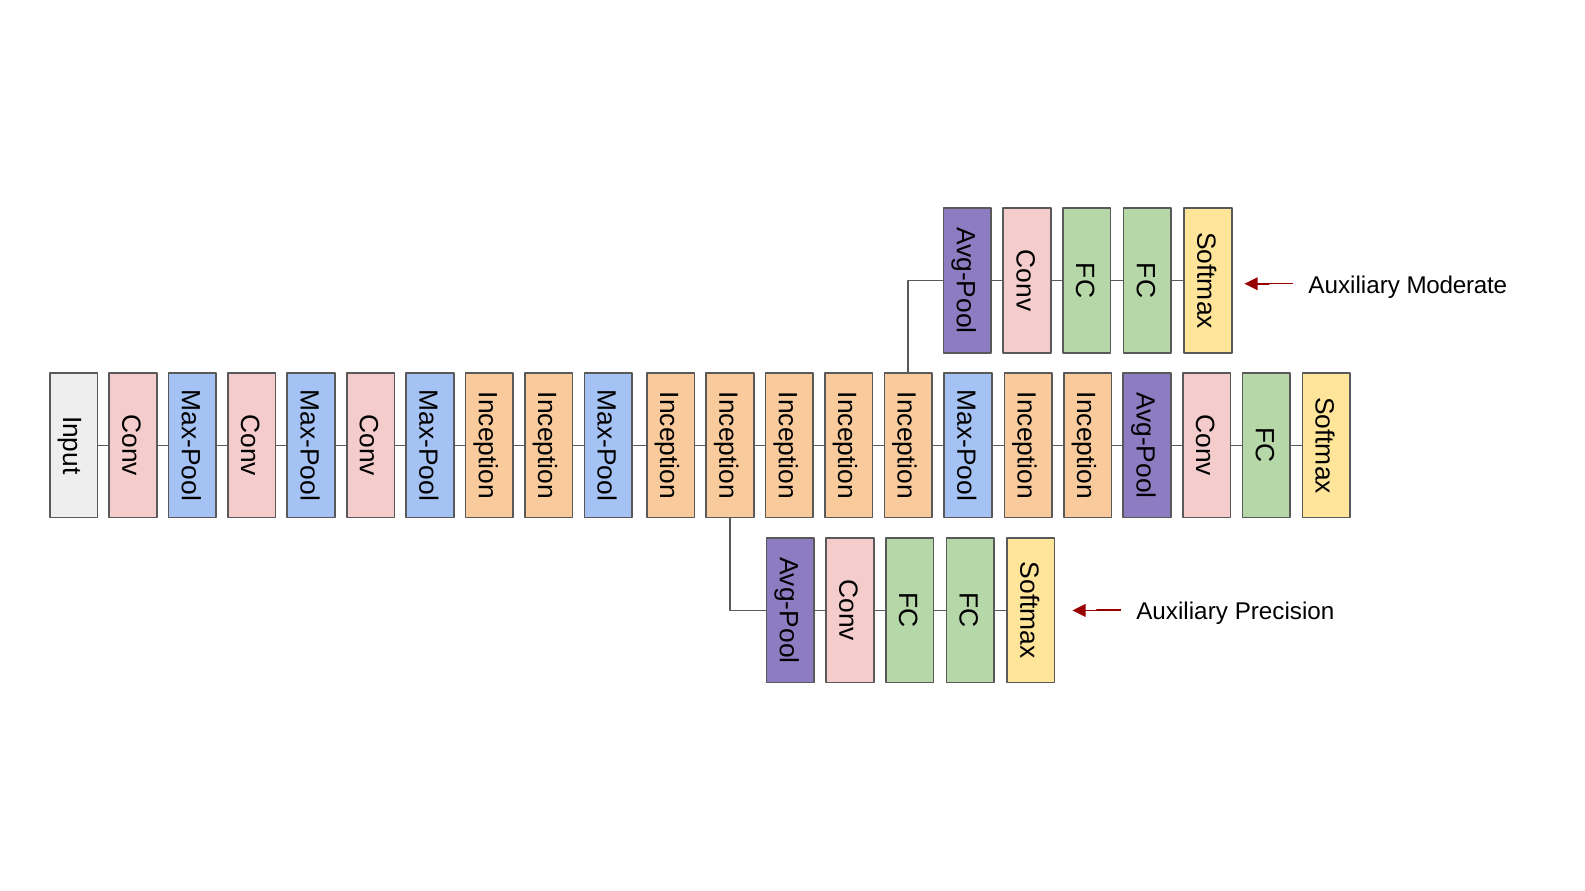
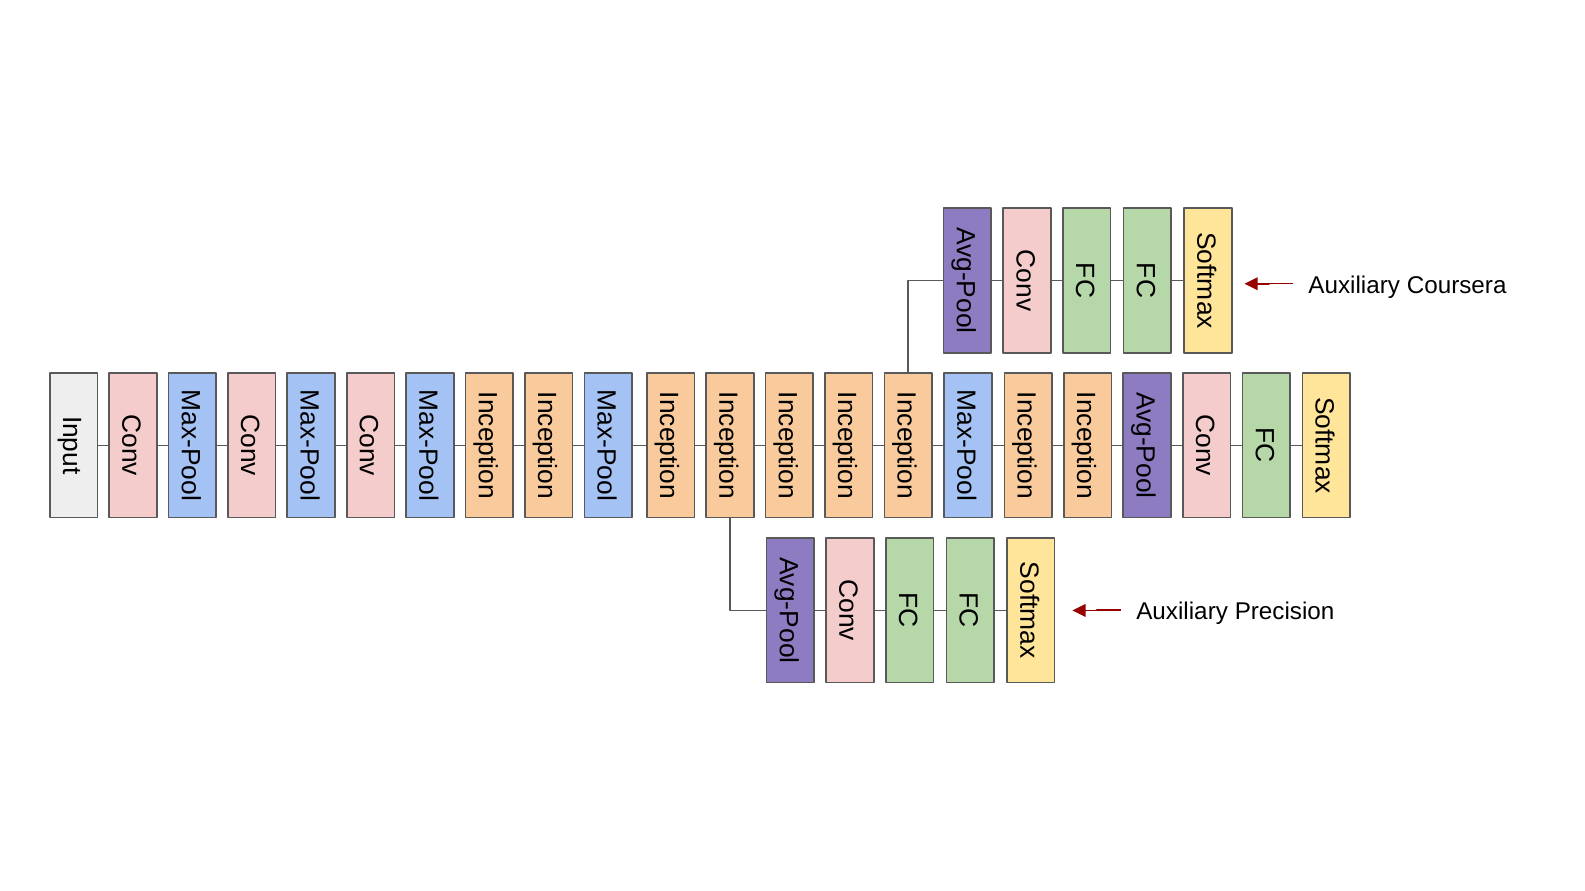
Moderate: Moderate -> Coursera (1457, 286)
